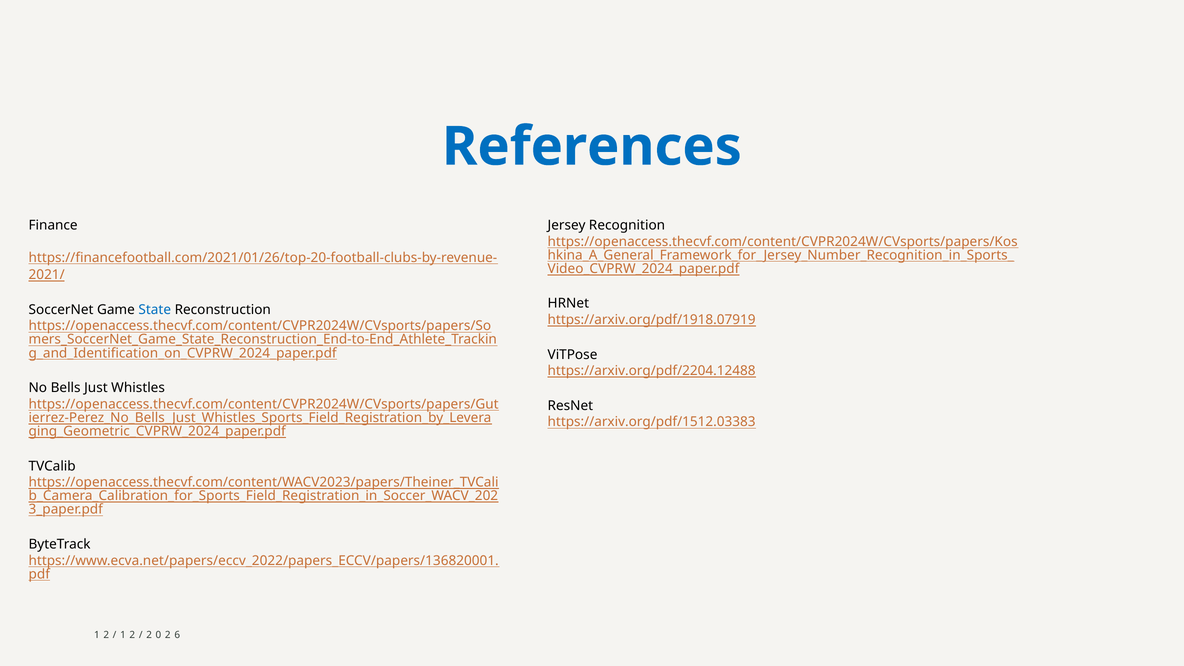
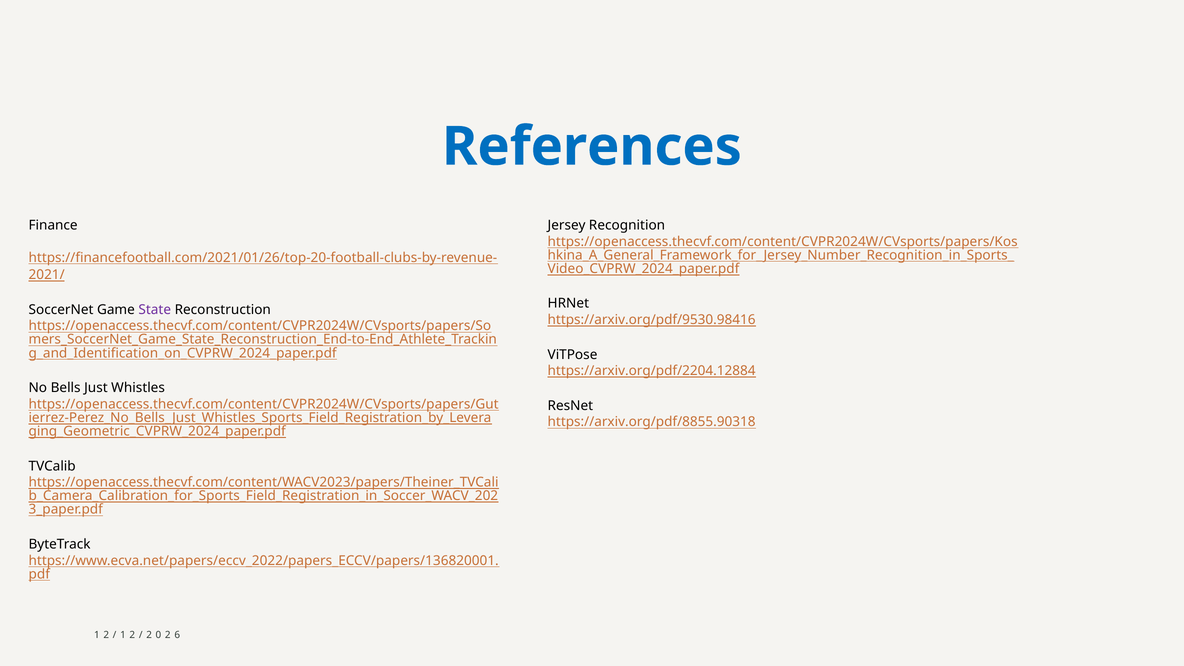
State colour: blue -> purple (155, 310)
https://arxiv.org/pdf/1918.07919: https://arxiv.org/pdf/1918.07919 -> https://arxiv.org/pdf/9530.98416 (652, 320)
https://arxiv.org/pdf/2204.12488: https://arxiv.org/pdf/2204.12488 -> https://arxiv.org/pdf/2204.12884 (652, 371)
https://arxiv.org/pdf/1512.03383: https://arxiv.org/pdf/1512.03383 -> https://arxiv.org/pdf/8855.90318 (652, 422)
